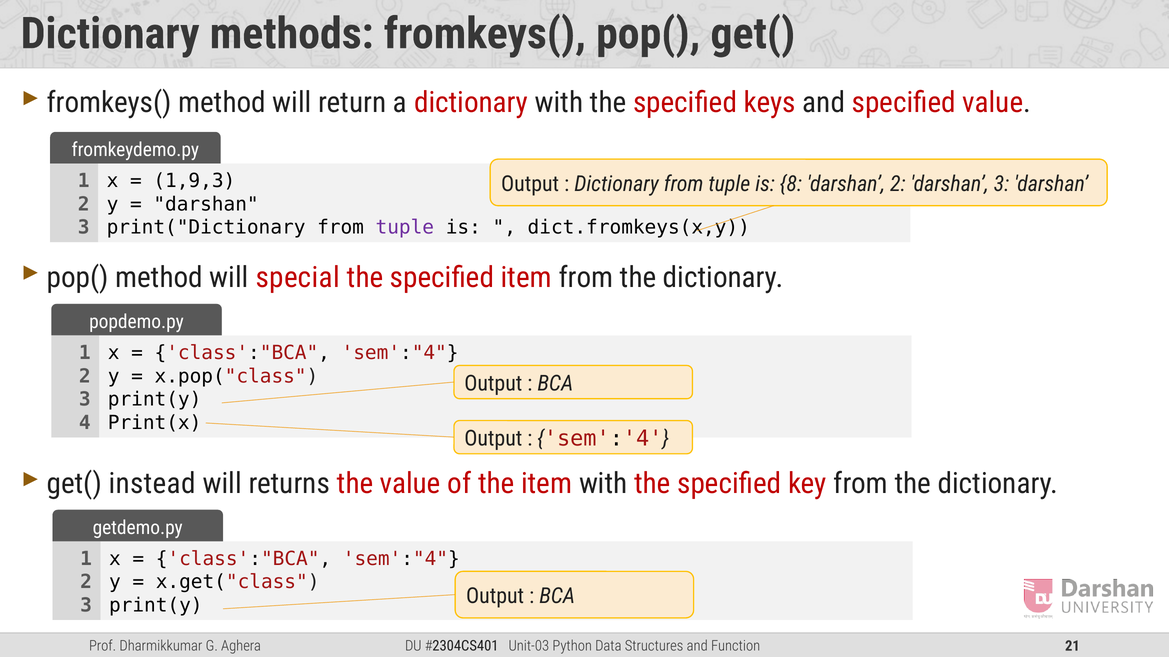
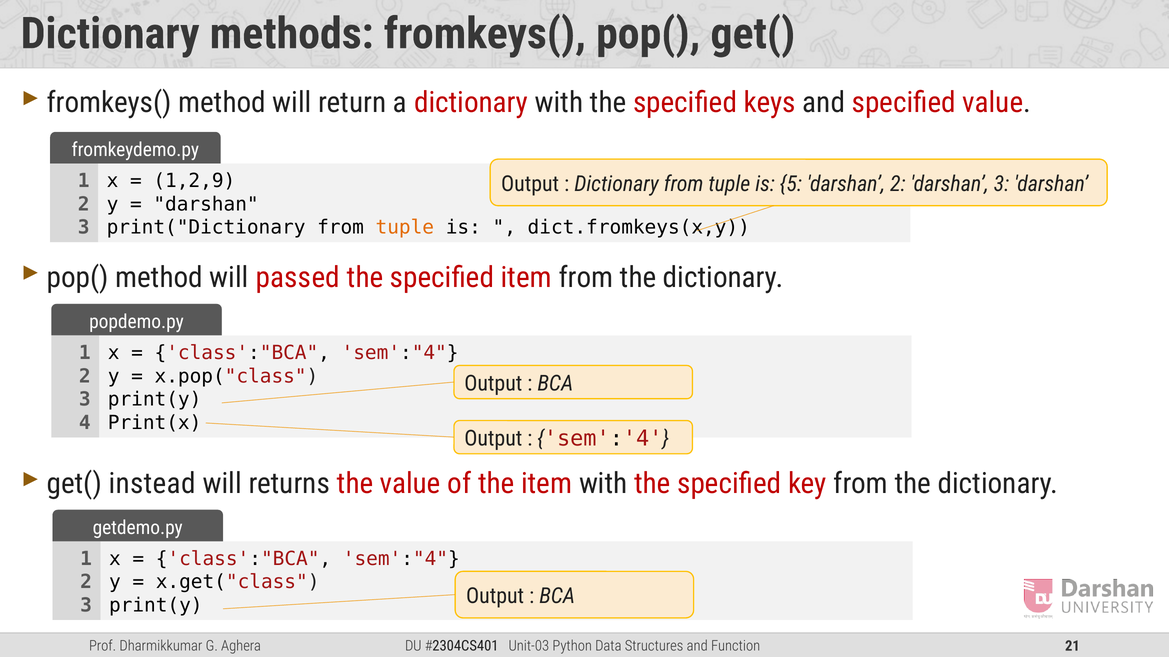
1,9,3: 1,9,3 -> 1,2,9 (194, 181)
8: 8 -> 5 (791, 184)
tuple colour: purple -> orange (405, 228)
special: special -> passed (298, 278)
